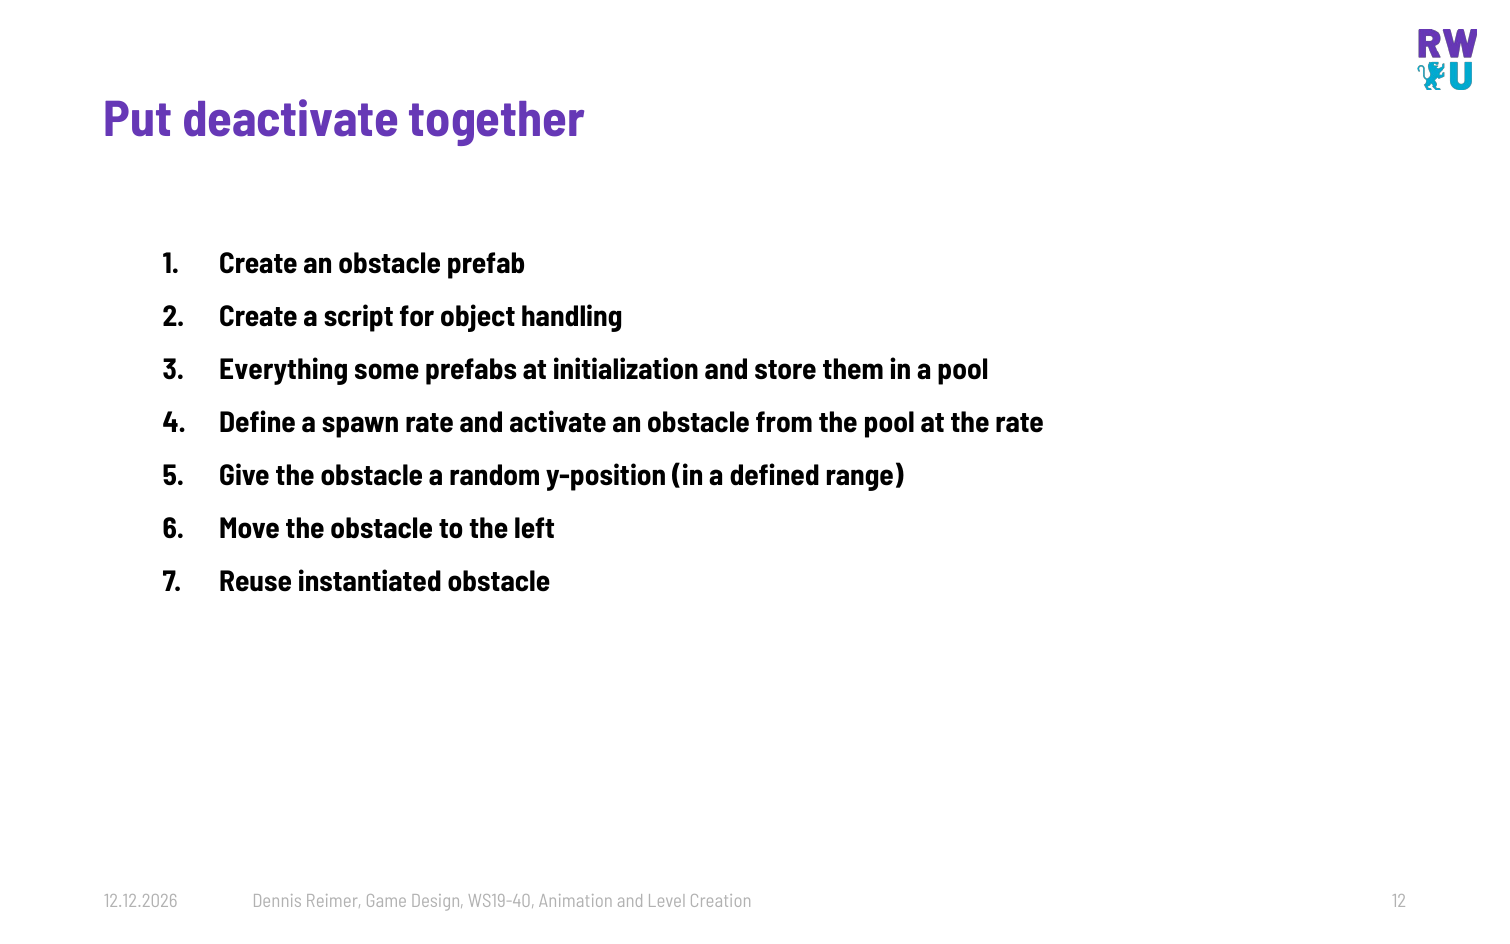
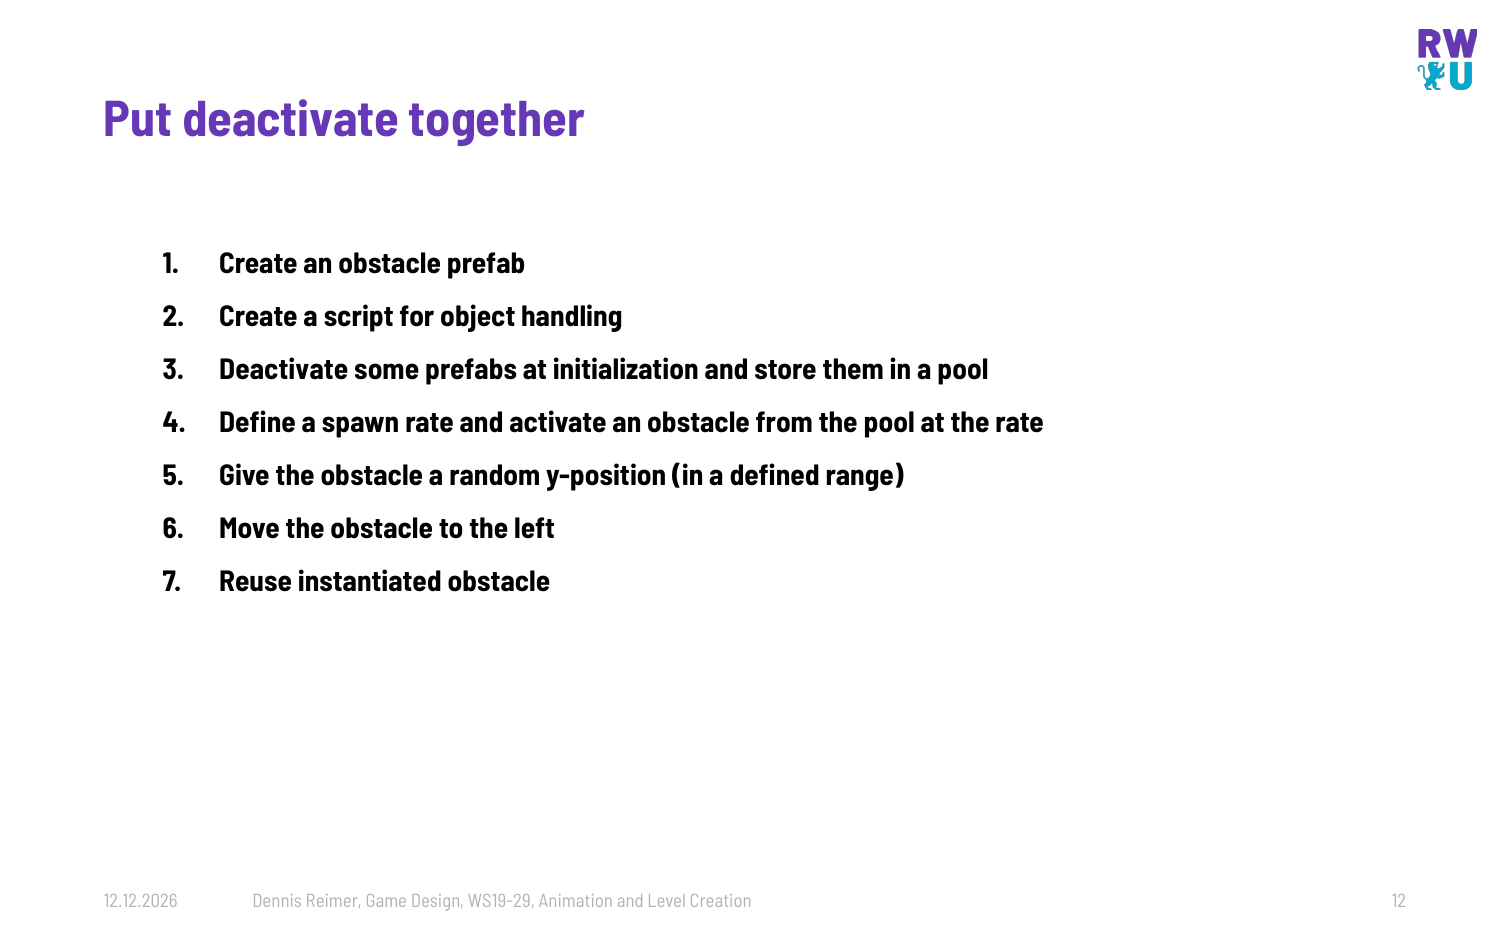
Everything: Everything -> Deactivate (284, 370)
WS19-40: WS19-40 -> WS19-29 (501, 901)
